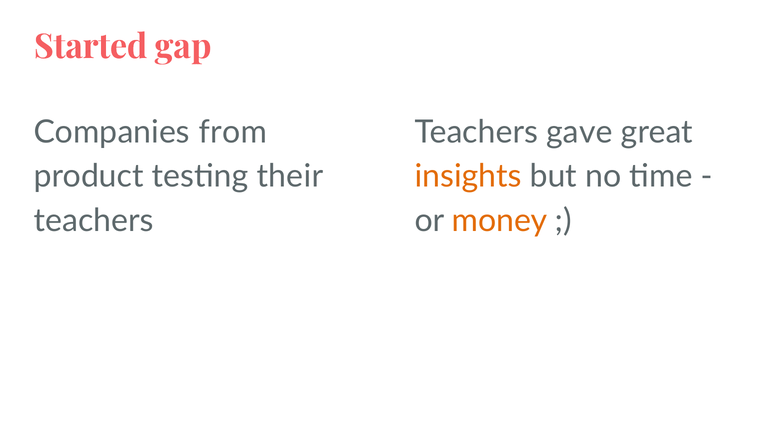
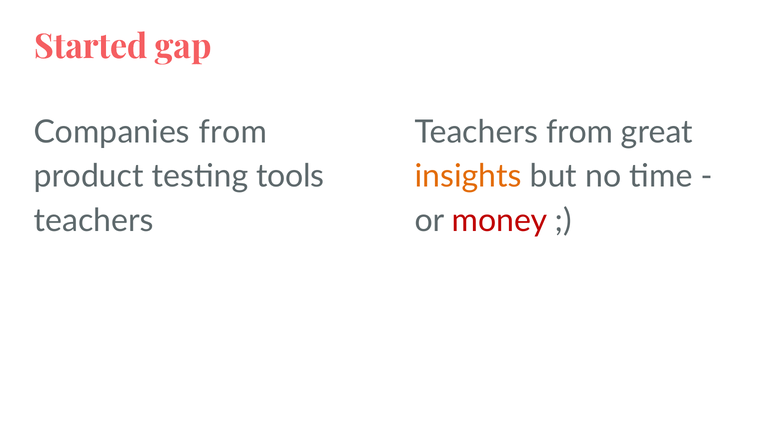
Teachers gave: gave -> from (580, 132)
their: their -> tools (290, 176)
money colour: orange -> red (500, 221)
